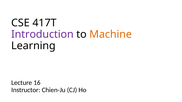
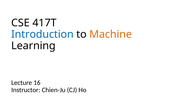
Introduction colour: purple -> blue (42, 34)
